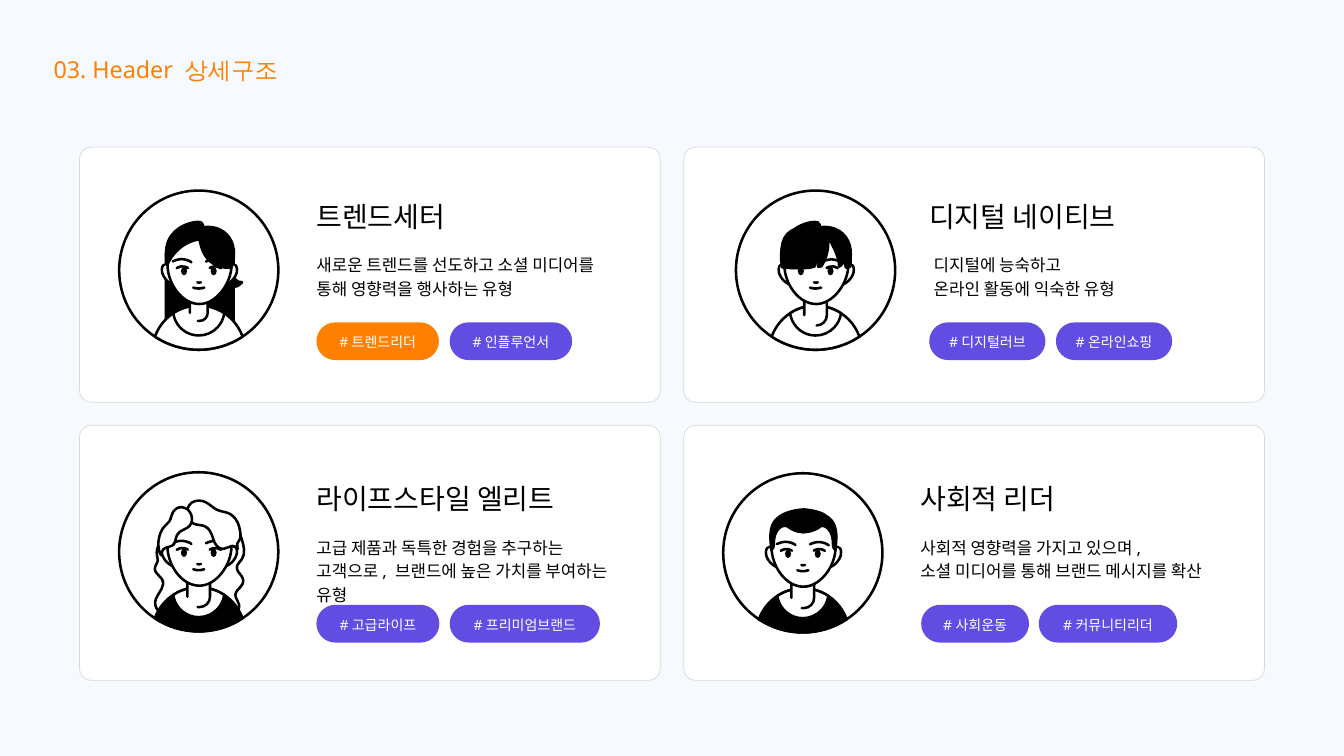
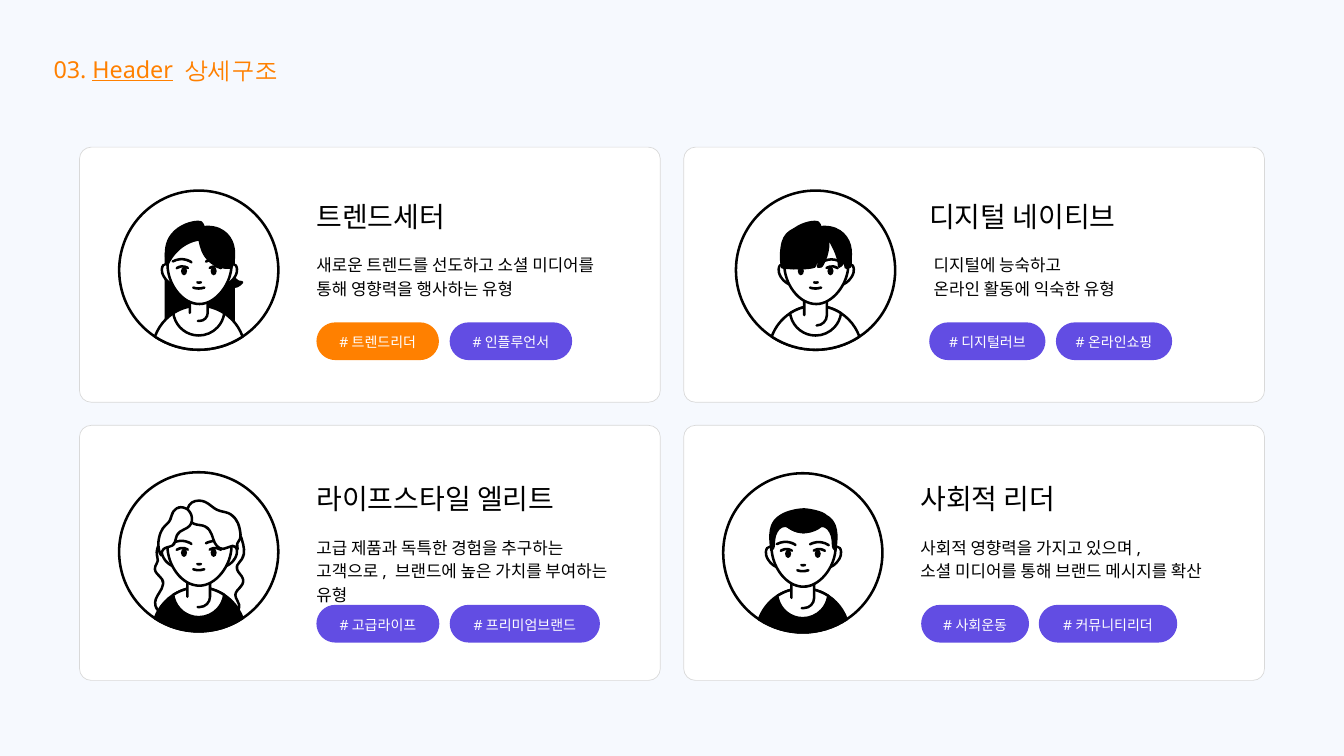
Header underline: none -> present (133, 70)
